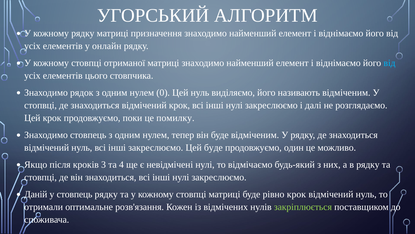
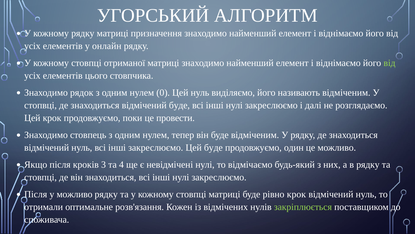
від colour: light blue -> light green (390, 63)
відмічений крок: крок -> буде (179, 105)
помилку: помилку -> провести (176, 118)
Даній: Даній -> Після (36, 194)
у стовпець: стовпець -> можливо (75, 194)
